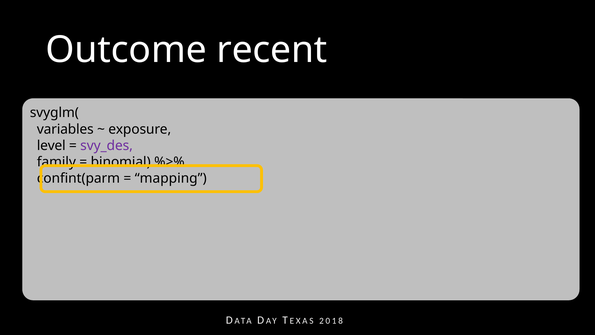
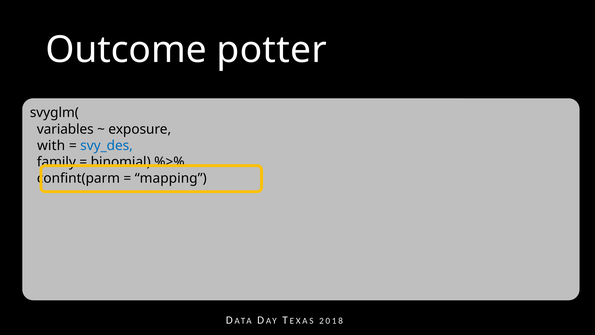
recent: recent -> potter (272, 50)
level: level -> with (51, 145)
svy_des colour: purple -> blue (107, 145)
